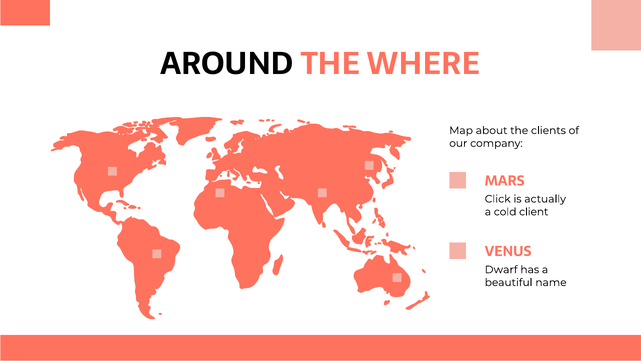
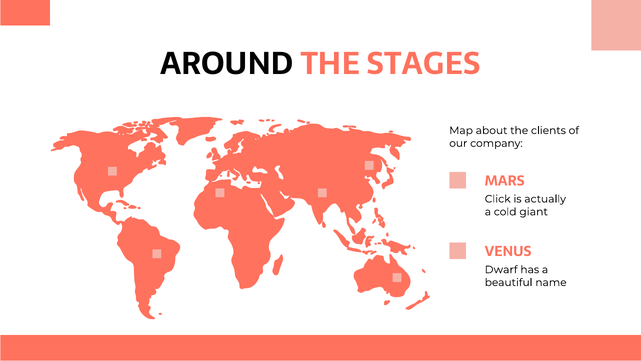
WHERE: WHERE -> STAGES (424, 64)
client: client -> giant (534, 212)
